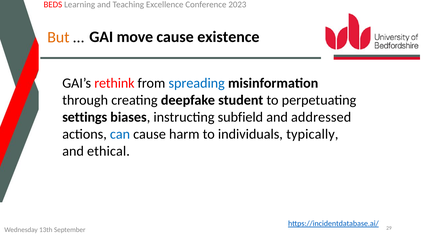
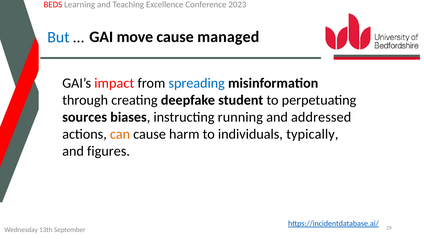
existence: existence -> managed (228, 37)
But colour: orange -> blue (58, 37)
rethink: rethink -> impact (114, 83)
settings: settings -> sources (85, 117)
subfield: subfield -> running (240, 117)
can colour: blue -> orange (120, 134)
ethical: ethical -> figures (109, 151)
